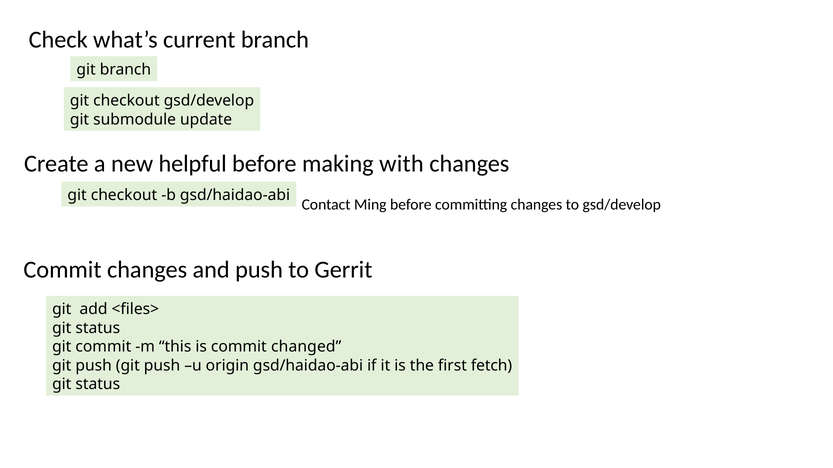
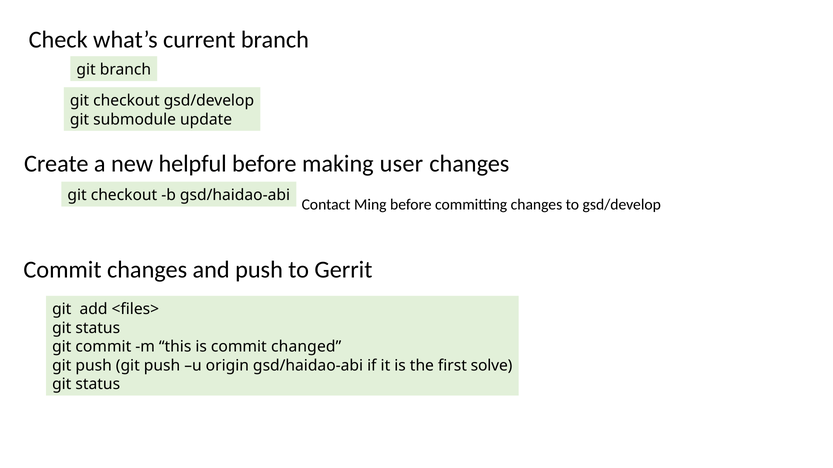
with: with -> user (401, 164)
fetch: fetch -> solve (492, 366)
